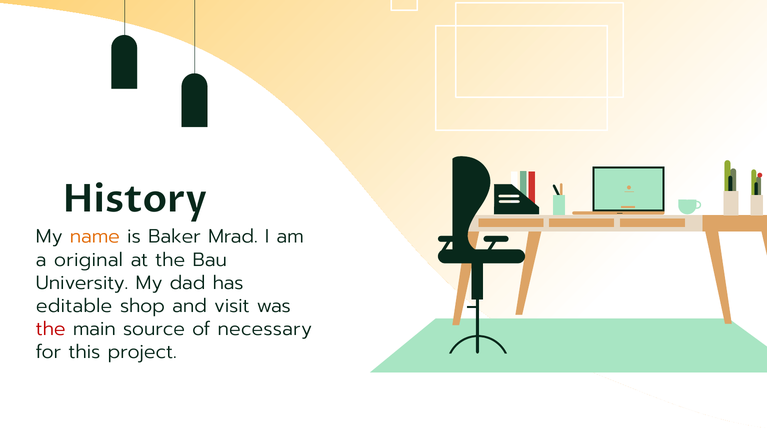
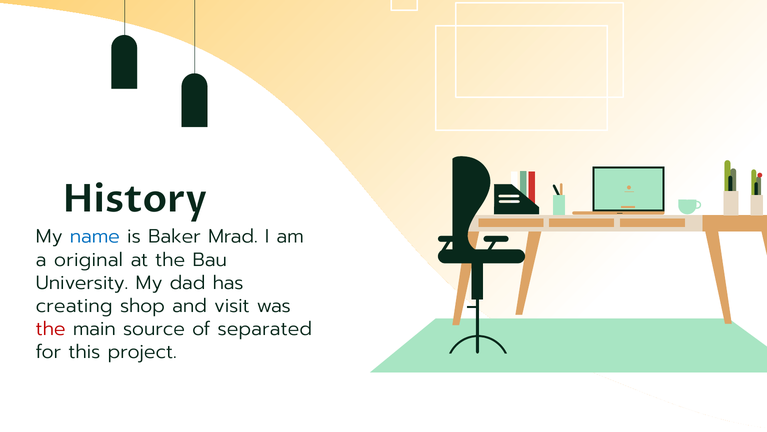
name colour: orange -> blue (95, 236)
editable: editable -> creating (74, 305)
necessary: necessary -> separated (265, 328)
